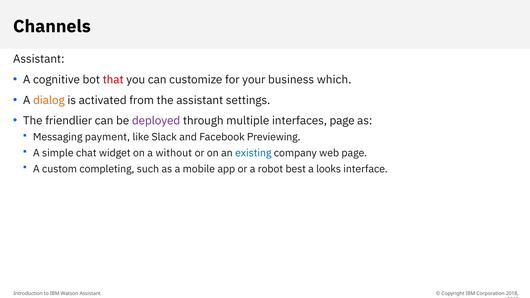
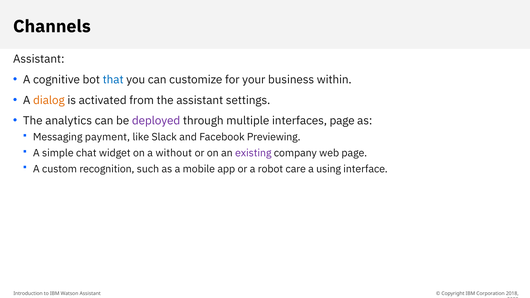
that colour: red -> blue (113, 80)
which: which -> within (334, 80)
friendlier: friendlier -> analytics (69, 121)
existing colour: blue -> purple (253, 153)
completing: completing -> recognition (107, 169)
best: best -> care (296, 169)
looks: looks -> using (329, 169)
